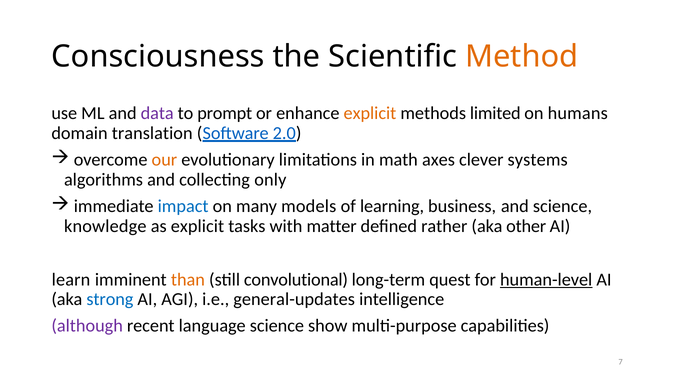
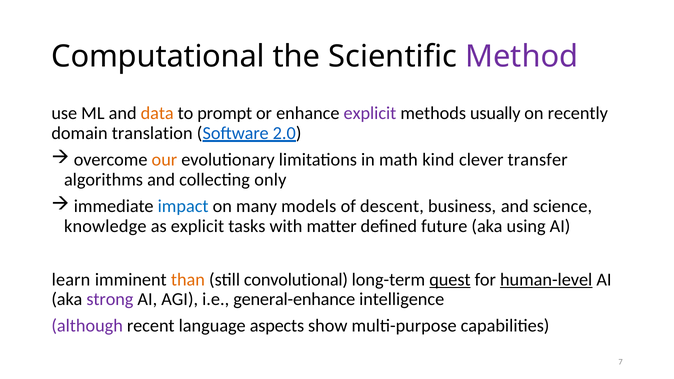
Consciousness: Consciousness -> Computational (158, 57)
Method colour: orange -> purple (522, 57)
data colour: purple -> orange (157, 113)
explicit colour: orange -> purple (370, 113)
limited: limited -> usually (495, 113)
humans: humans -> recently (578, 113)
axes: axes -> kind (438, 160)
systems: systems -> transfer (538, 160)
learning: learning -> descent (392, 206)
rather: rather -> future (444, 226)
other: other -> using (526, 226)
quest underline: none -> present (450, 280)
strong colour: blue -> purple (110, 299)
general-updates: general-updates -> general-enhance (294, 299)
language science: science -> aspects (277, 326)
